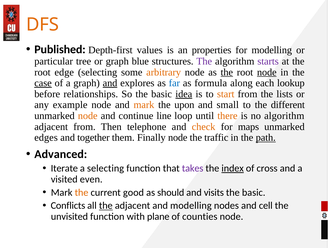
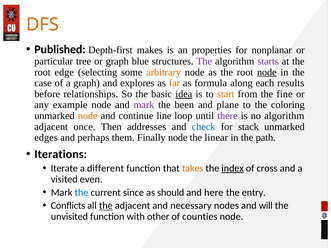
values: values -> makes (150, 50)
for modelling: modelling -> nonplanar (272, 50)
the underline: present -> none (227, 72)
case underline: present -> none (43, 83)
and underline: present -> none (110, 83)
far colour: blue -> orange (174, 83)
lookup: lookup -> results (291, 83)
lists: lists -> fine (285, 94)
mark colour: orange -> purple (144, 105)
upon: upon -> been (184, 105)
small: small -> plane (228, 105)
different: different -> coloring (288, 105)
there colour: orange -> purple (227, 116)
adjacent from: from -> once (84, 127)
telephone: telephone -> addresses (147, 127)
check colour: orange -> blue (204, 127)
maps: maps -> stack (248, 127)
together: together -> perhaps (93, 138)
traffic: traffic -> linear (216, 138)
path underline: present -> none (266, 138)
Advanced: Advanced -> Iterations (61, 154)
a selecting: selecting -> different (106, 168)
takes colour: purple -> orange (193, 168)
the colour: orange -> blue (82, 193)
good: good -> since (133, 193)
visits: visits -> here (214, 193)
basic: basic -> entry (254, 193)
and modelling: modelling -> necessary (191, 206)
cell: cell -> will (266, 206)
plane: plane -> other (158, 217)
